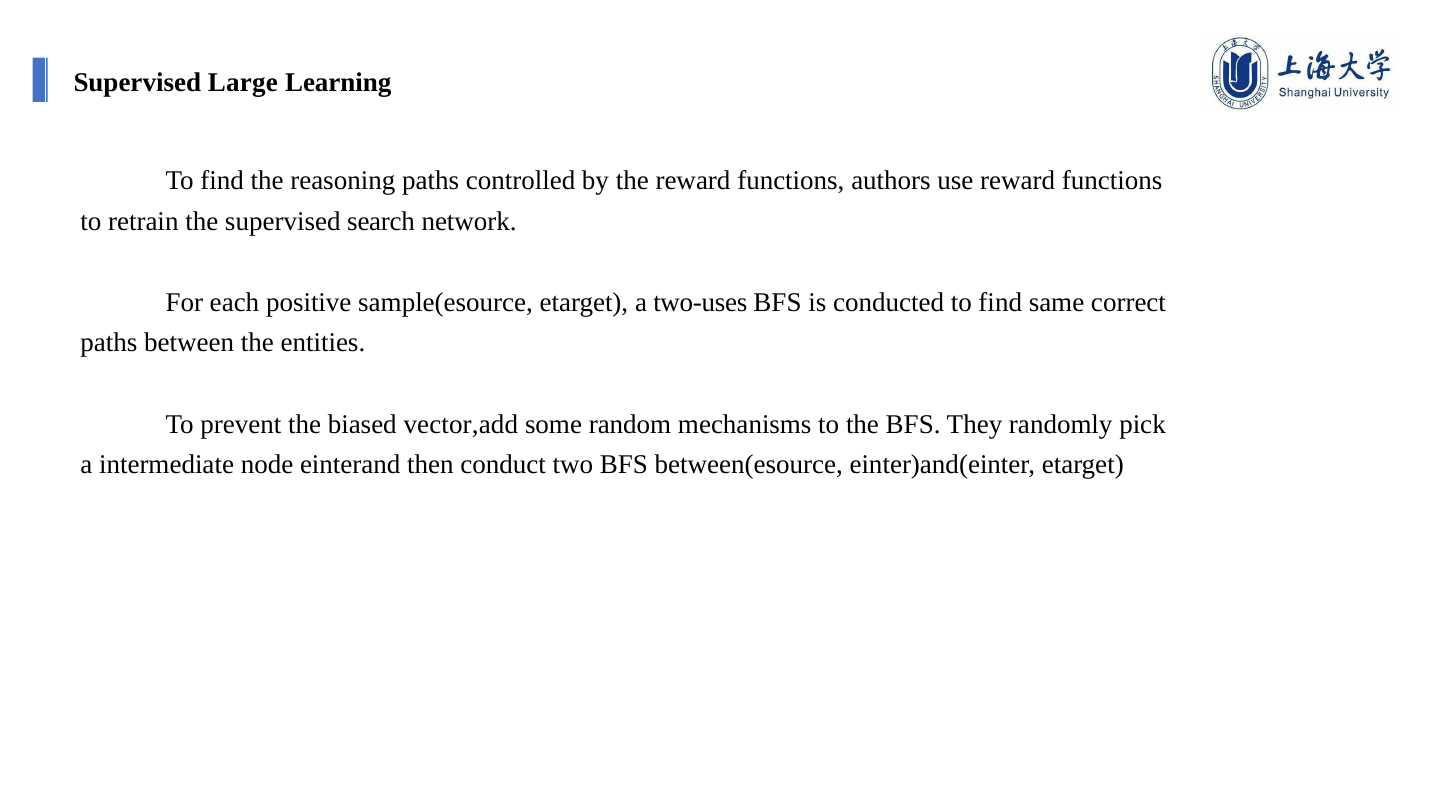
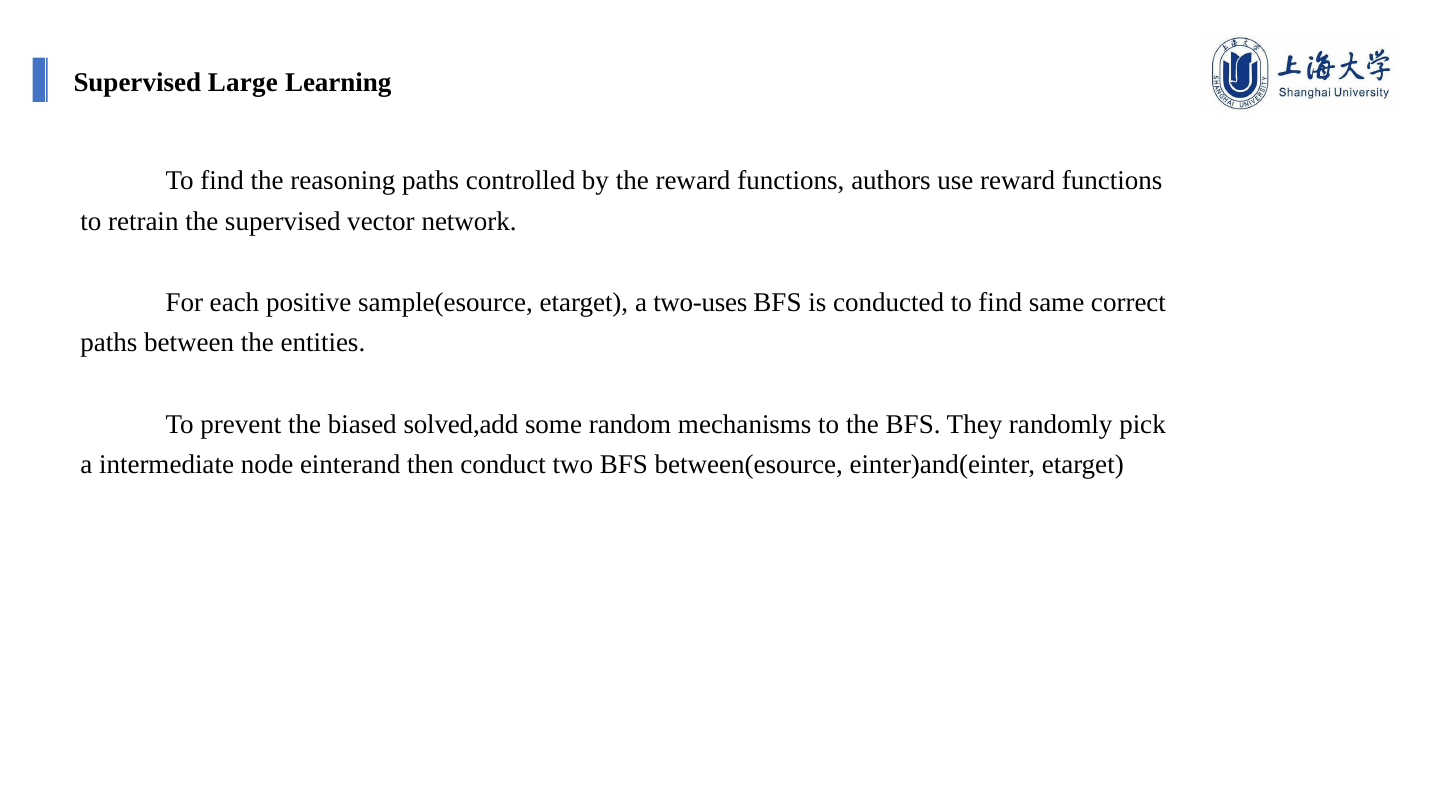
search: search -> vector (381, 221)
vector,add: vector,add -> solved,add (461, 424)
